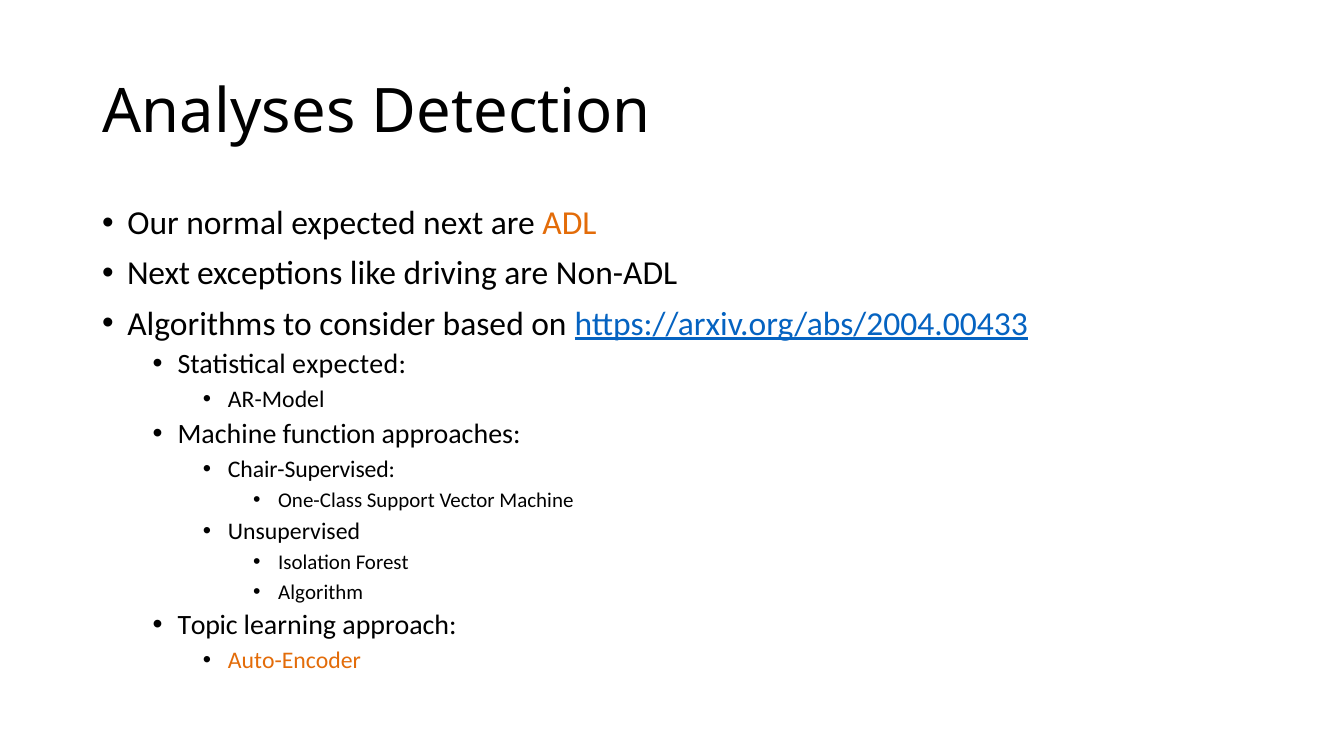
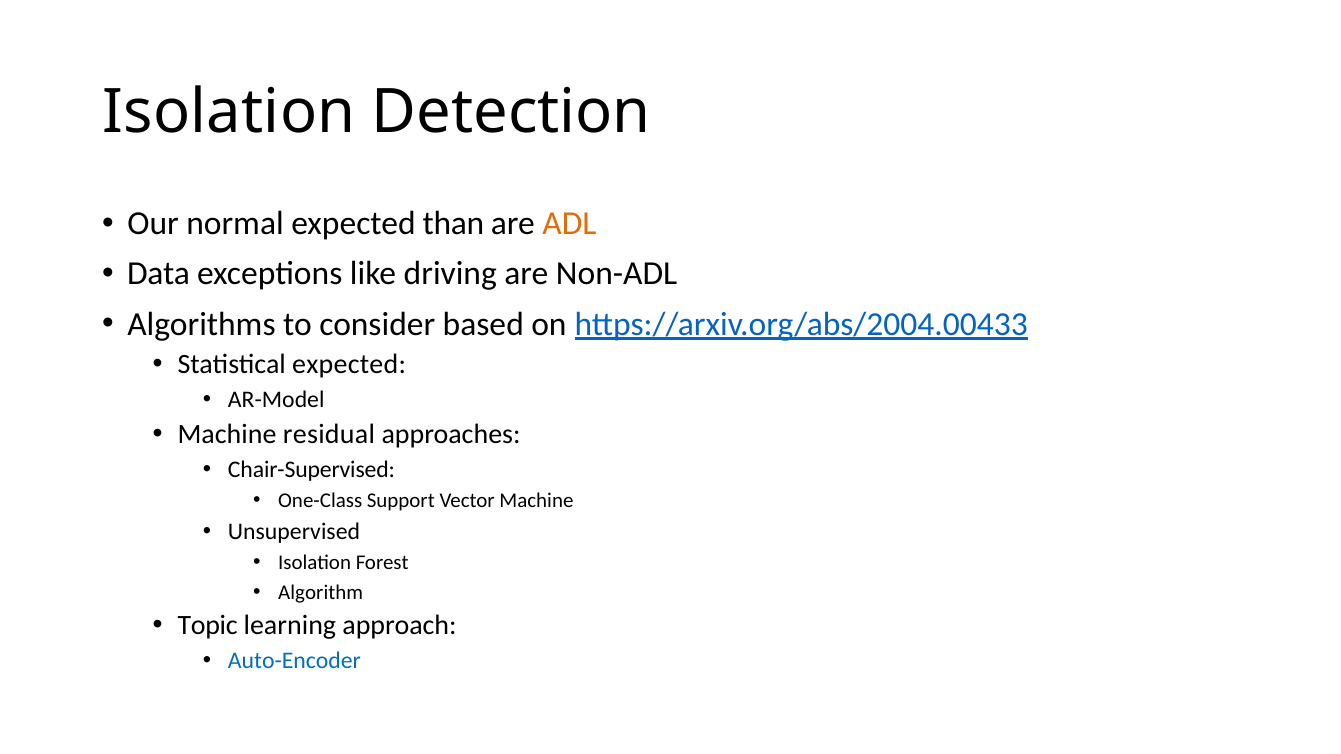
Analyses: Analyses -> Isolation (229, 113)
expected next: next -> than (453, 224)
Next: Next -> Data (159, 274)
function: function -> residual (329, 435)
Auto-Encoder colour: orange -> blue (294, 661)
